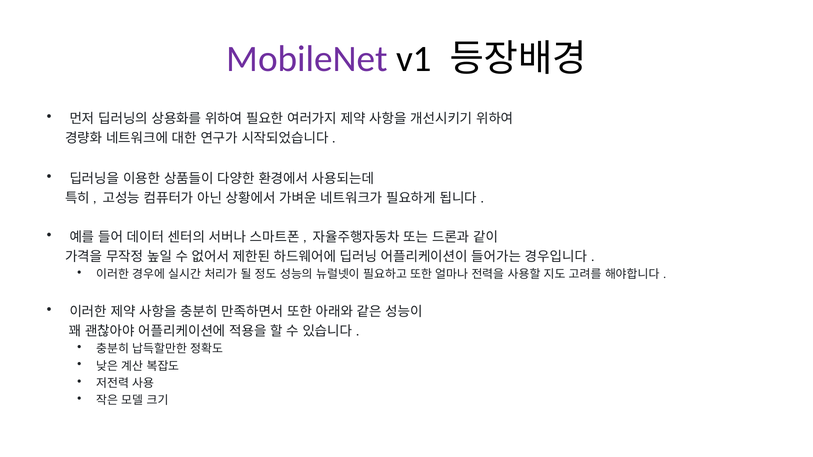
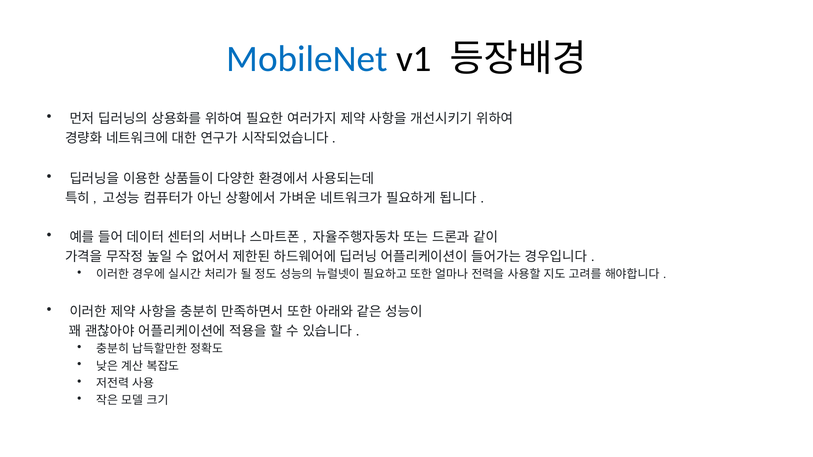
MobileNet colour: purple -> blue (307, 59)
